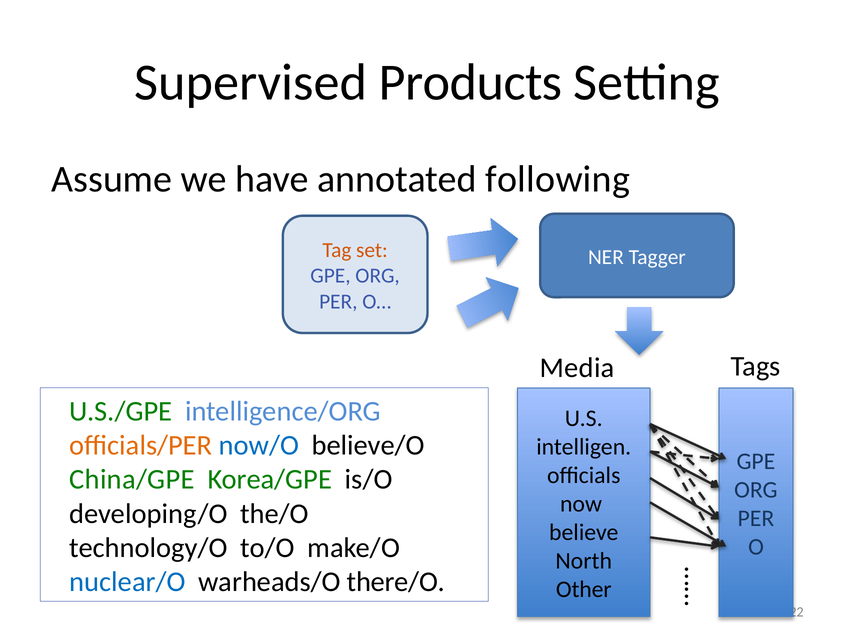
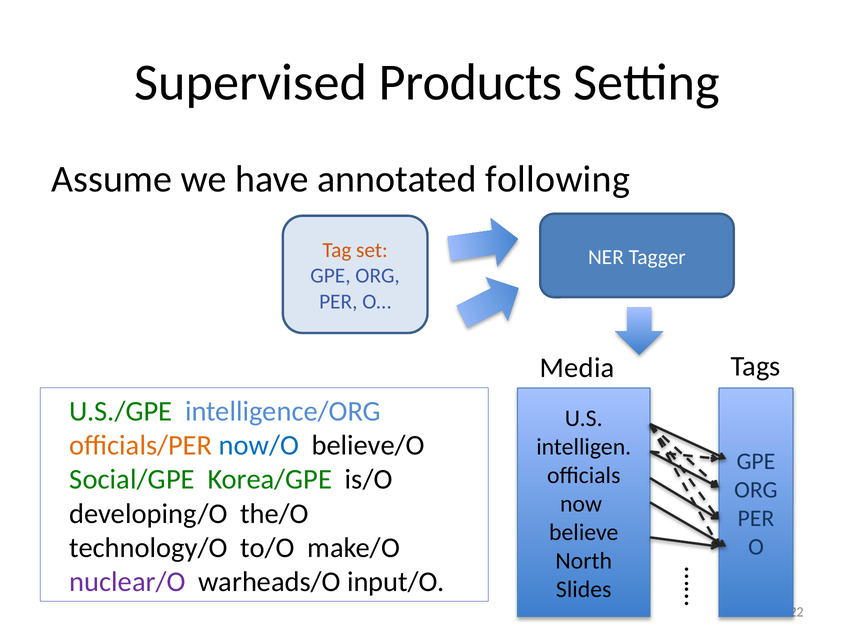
China/GPE: China/GPE -> Social/GPE (132, 480)
nuclear/O colour: blue -> purple (127, 582)
there/O: there/O -> input/O (396, 582)
Other: Other -> Slides (584, 590)
